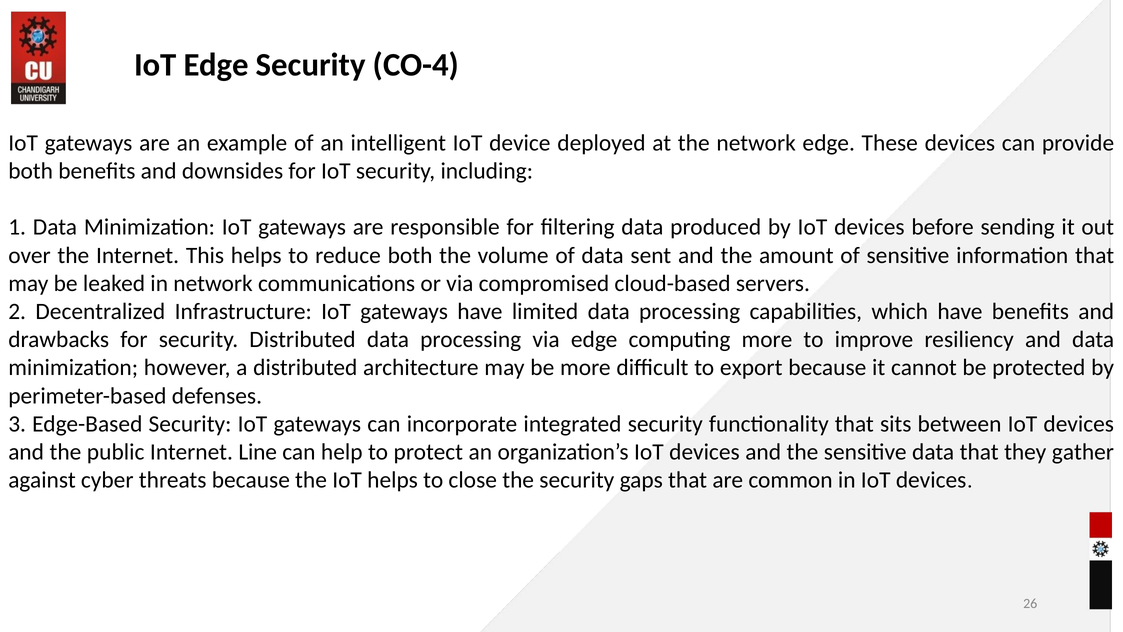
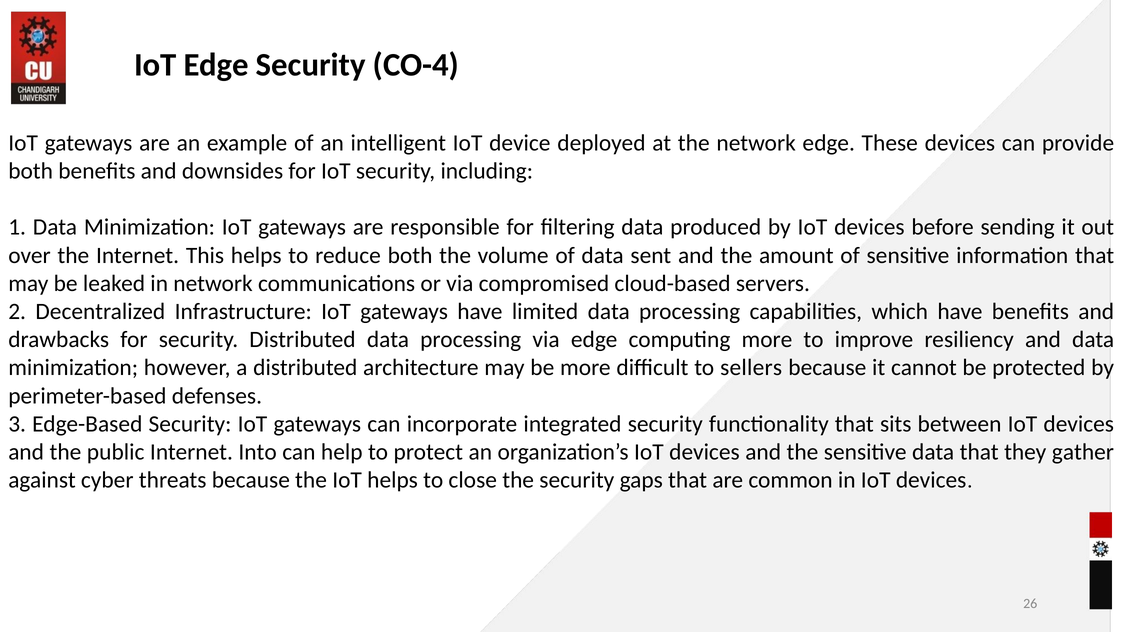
export: export -> sellers (751, 368)
Line: Line -> Into (258, 452)
